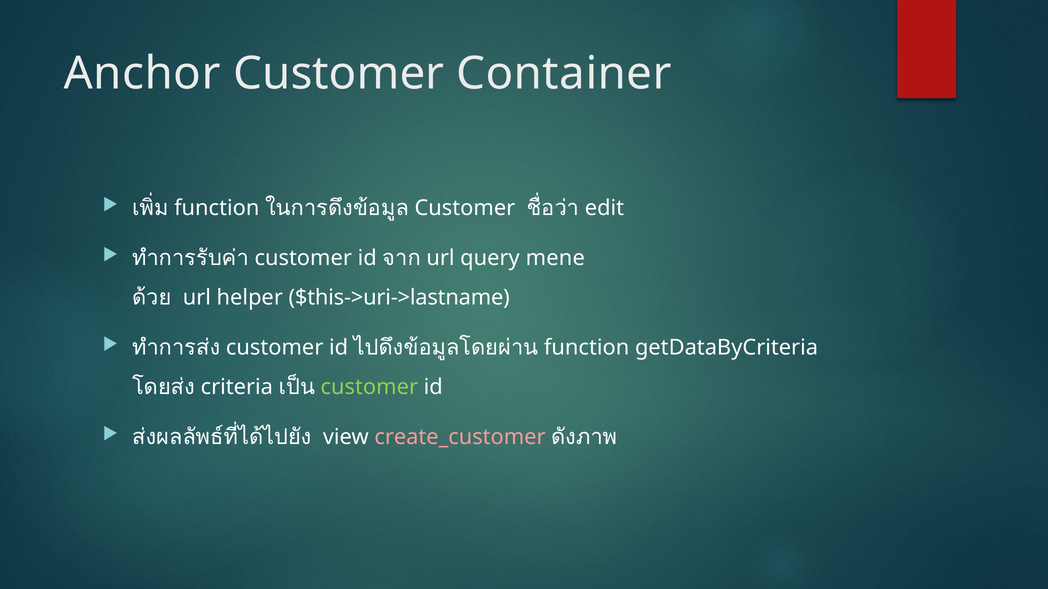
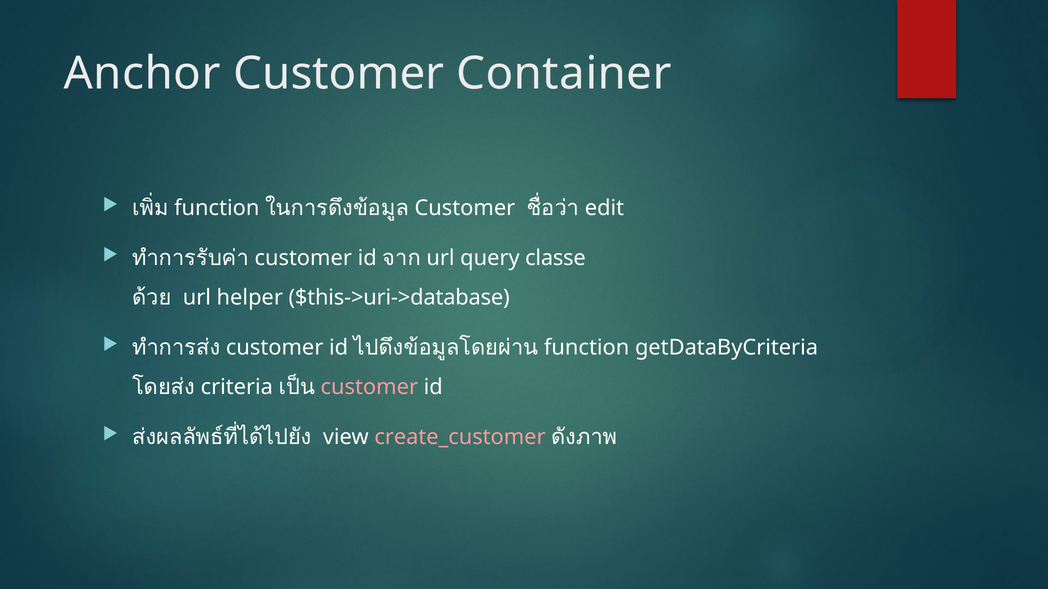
mene: mene -> classe (556, 258)
$this->uri->lastname: $this->uri->lastname -> $this->uri->database (399, 298)
customer colour: light green -> pink (369, 387)
